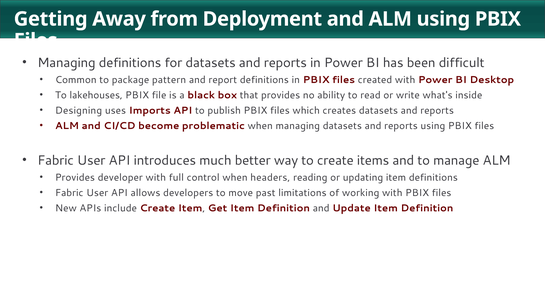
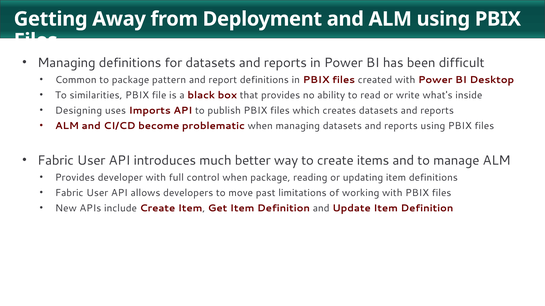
lakehouses: lakehouses -> similarities (96, 95)
when headers: headers -> package (270, 178)
